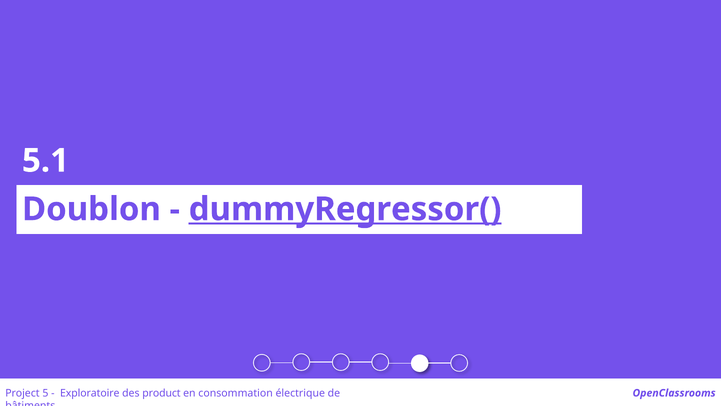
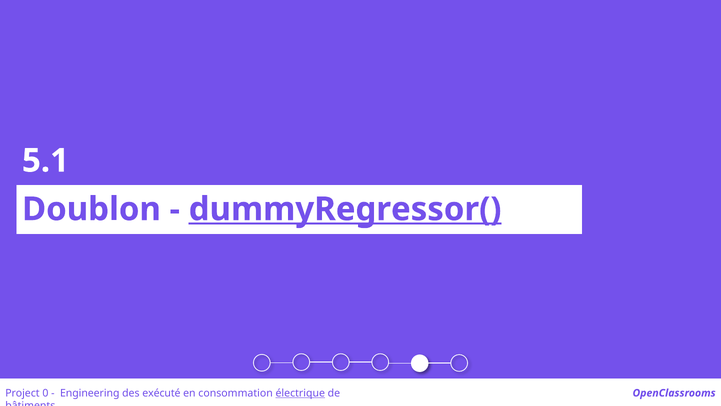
5: 5 -> 0 (45, 393)
Exploratoire: Exploratoire -> Engineering (90, 393)
product: product -> exécuté (161, 393)
électrique underline: none -> present (300, 393)
